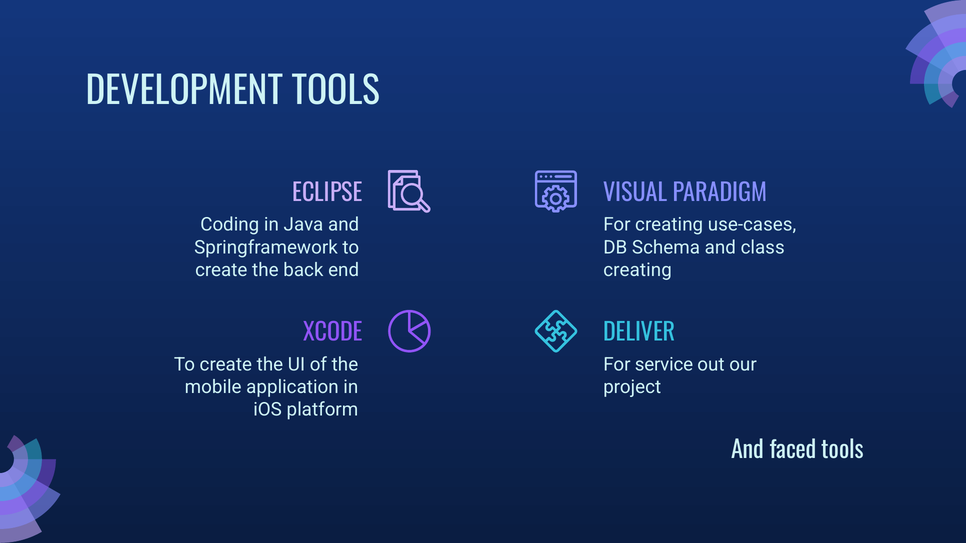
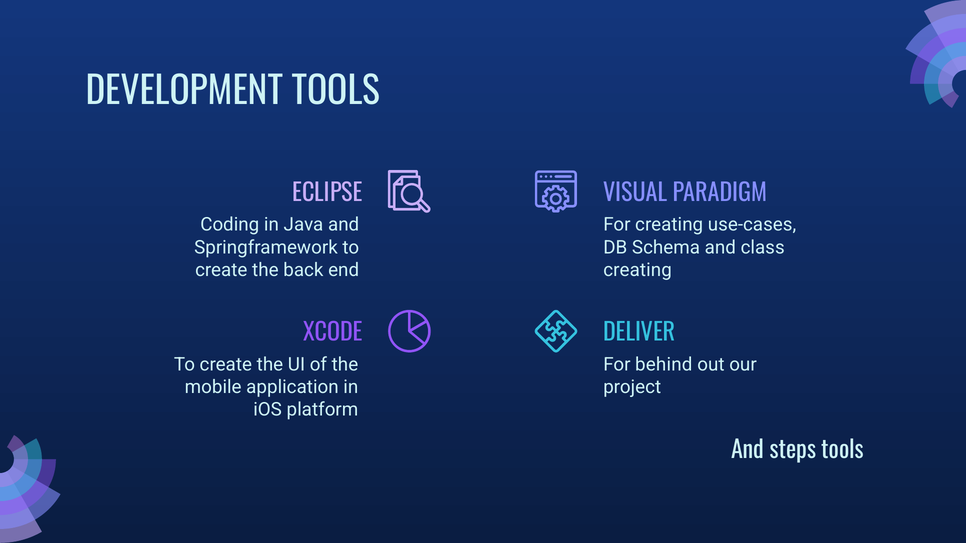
service: service -> behind (664, 365)
faced: faced -> steps (793, 451)
